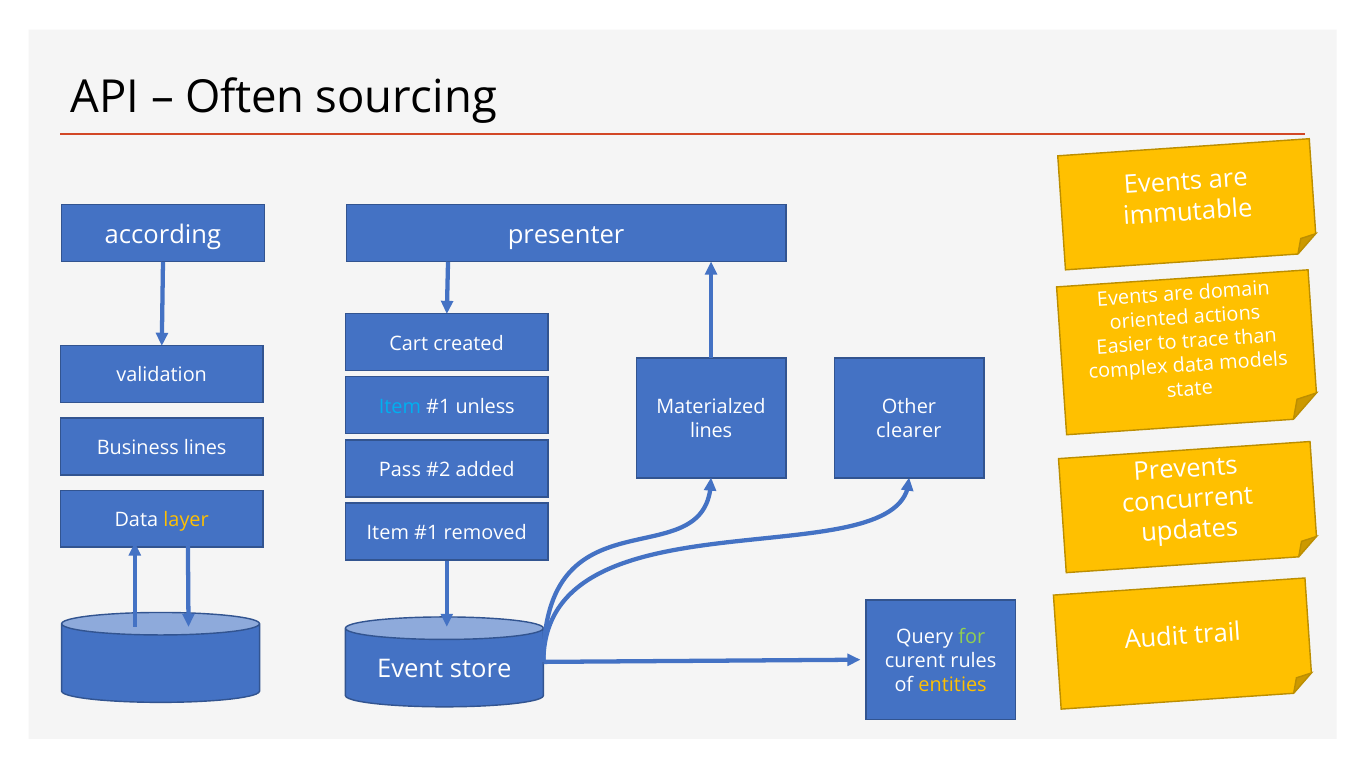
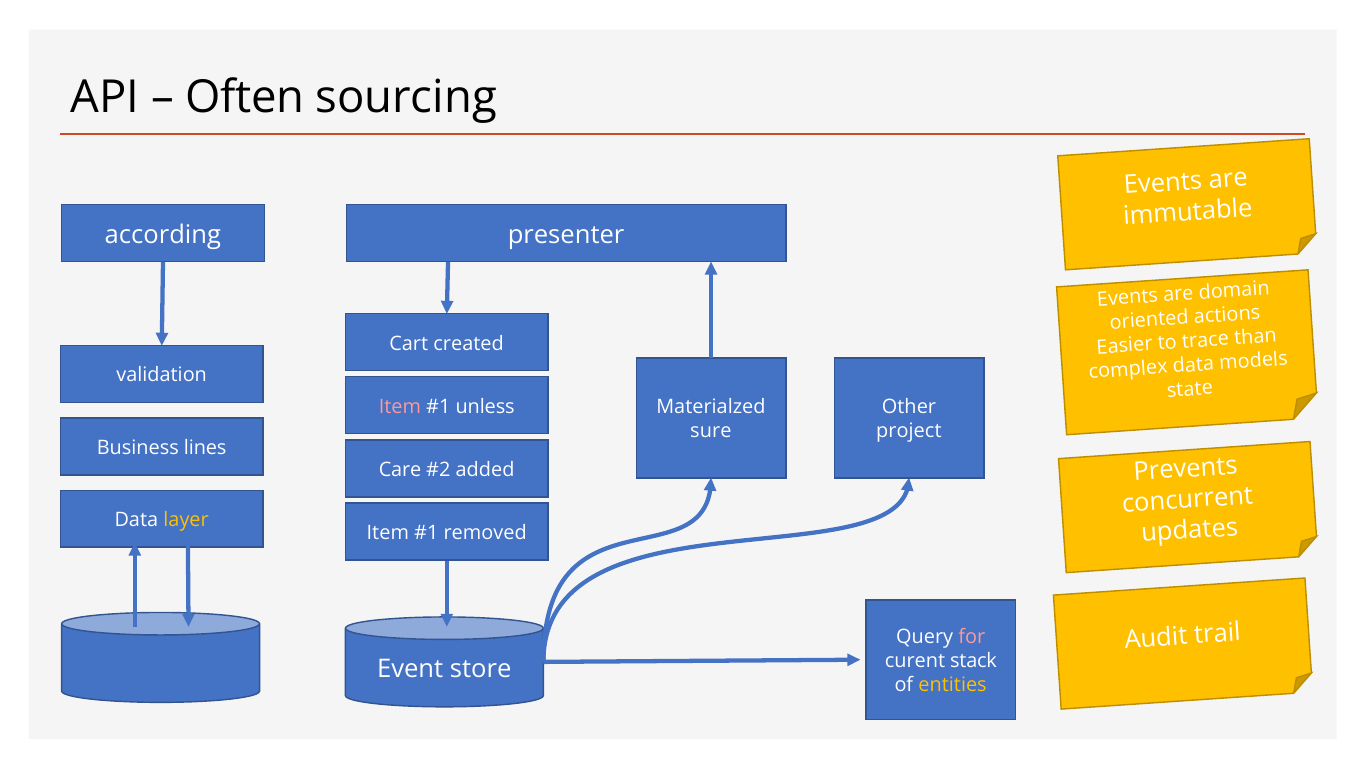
Item colour: light blue -> pink (400, 407)
lines: lines -> sure (711, 431)
clearer: clearer -> project (909, 431)
Pass: Pass -> Care (400, 470)
for colour: light green -> pink (972, 637)
rules: rules -> stack (974, 661)
